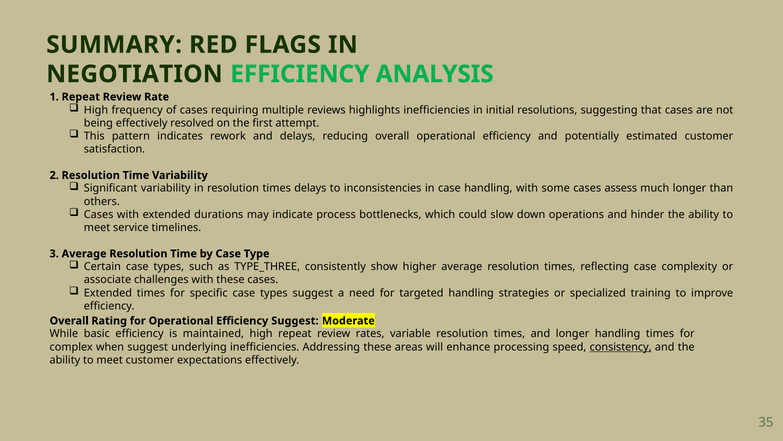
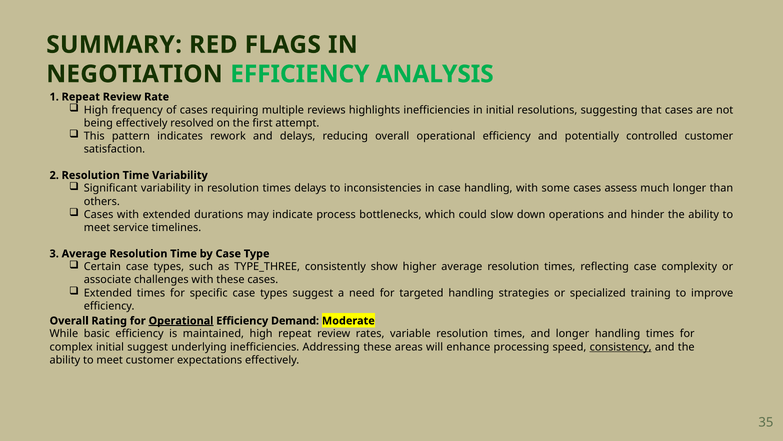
estimated: estimated -> controlled (652, 136)
Operational underline: none -> present (181, 320)
Efficiency Suggest: Suggest -> Demand (295, 320)
complex when: when -> initial (110, 347)
